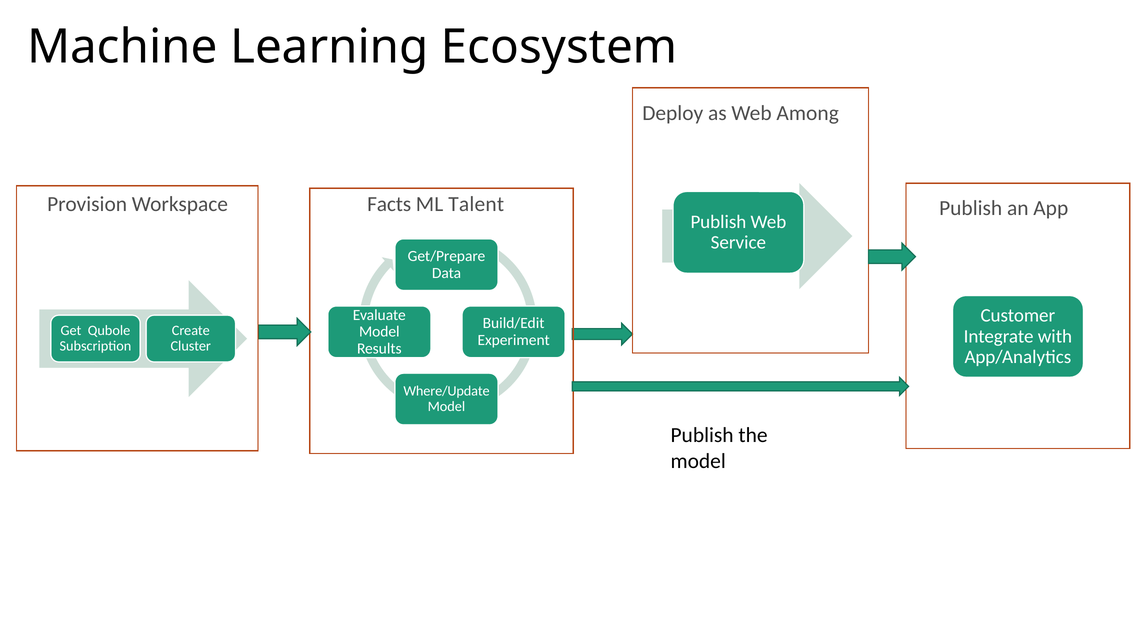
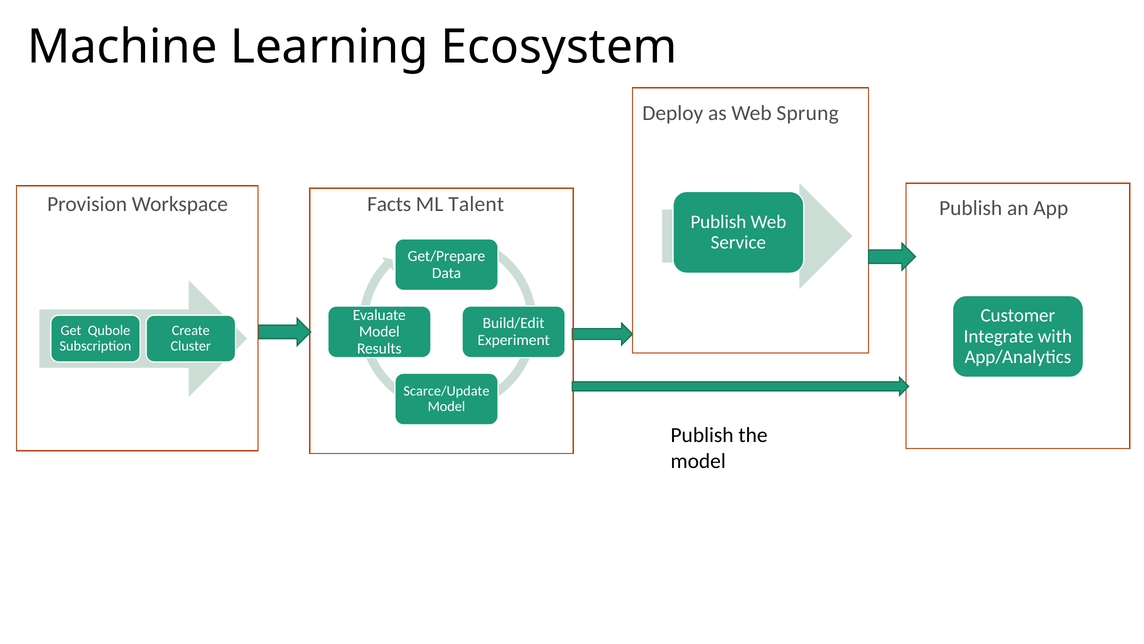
Among: Among -> Sprung (808, 113)
Where/Update: Where/Update -> Scarce/Update (446, 391)
